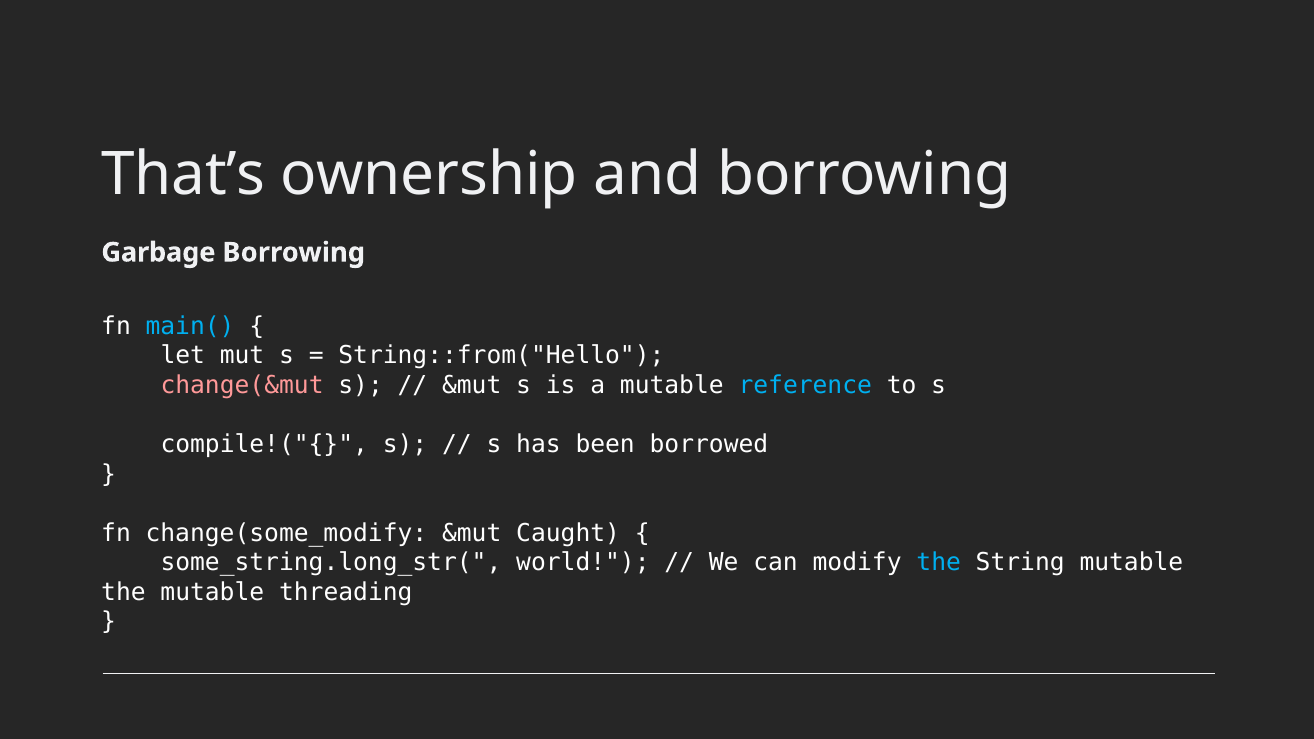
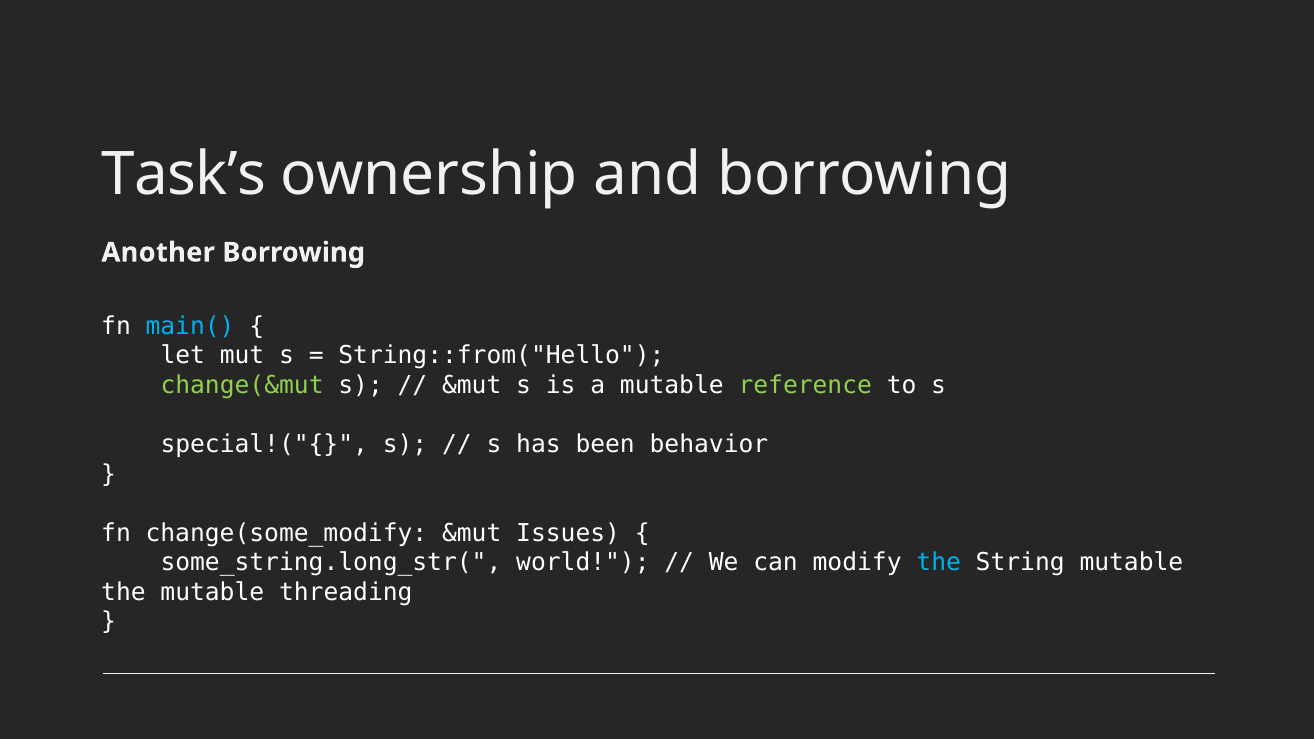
That’s: That’s -> Task’s (184, 175)
Garbage: Garbage -> Another (158, 253)
change(&mut colour: pink -> light green (242, 385)
reference colour: light blue -> light green (805, 385)
compile!("{: compile!("{ -> special!("{ (264, 445)
borrowed: borrowed -> behavior (709, 445)
Caught: Caught -> Issues (568, 533)
